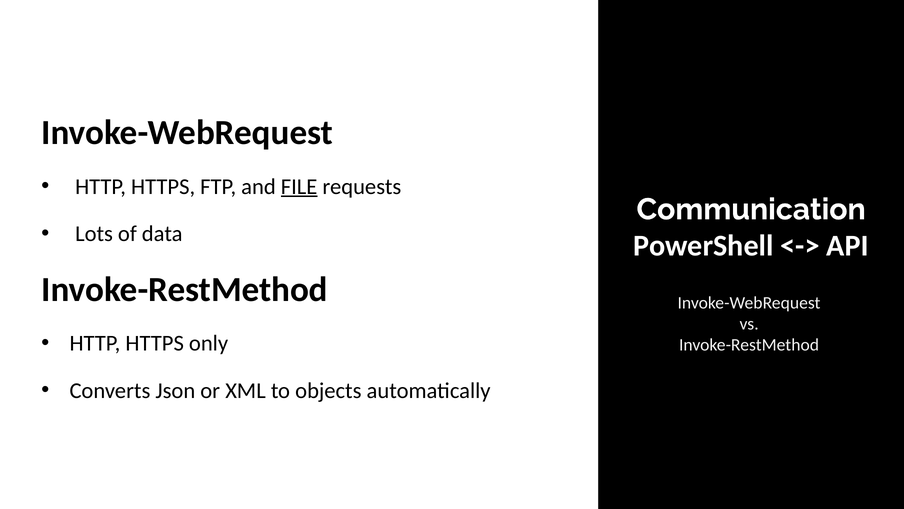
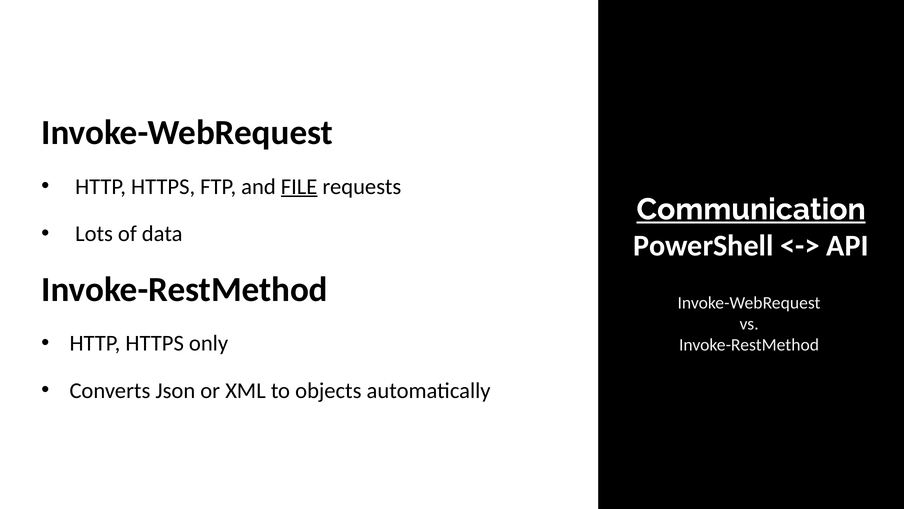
Communication underline: none -> present (751, 209)
